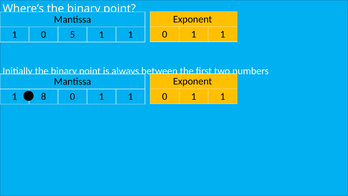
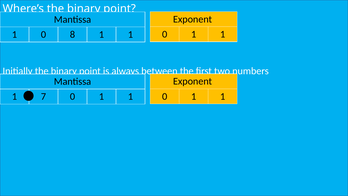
5: 5 -> 8 (72, 35)
8: 8 -> 7 (43, 97)
